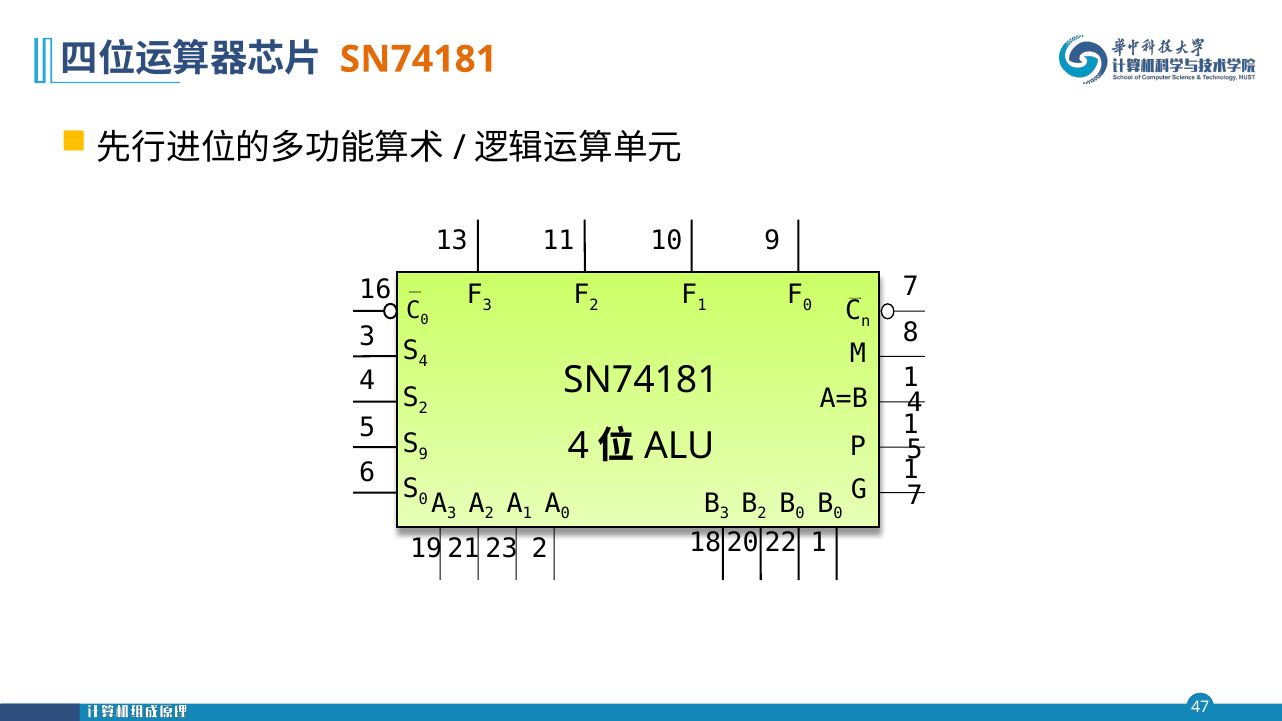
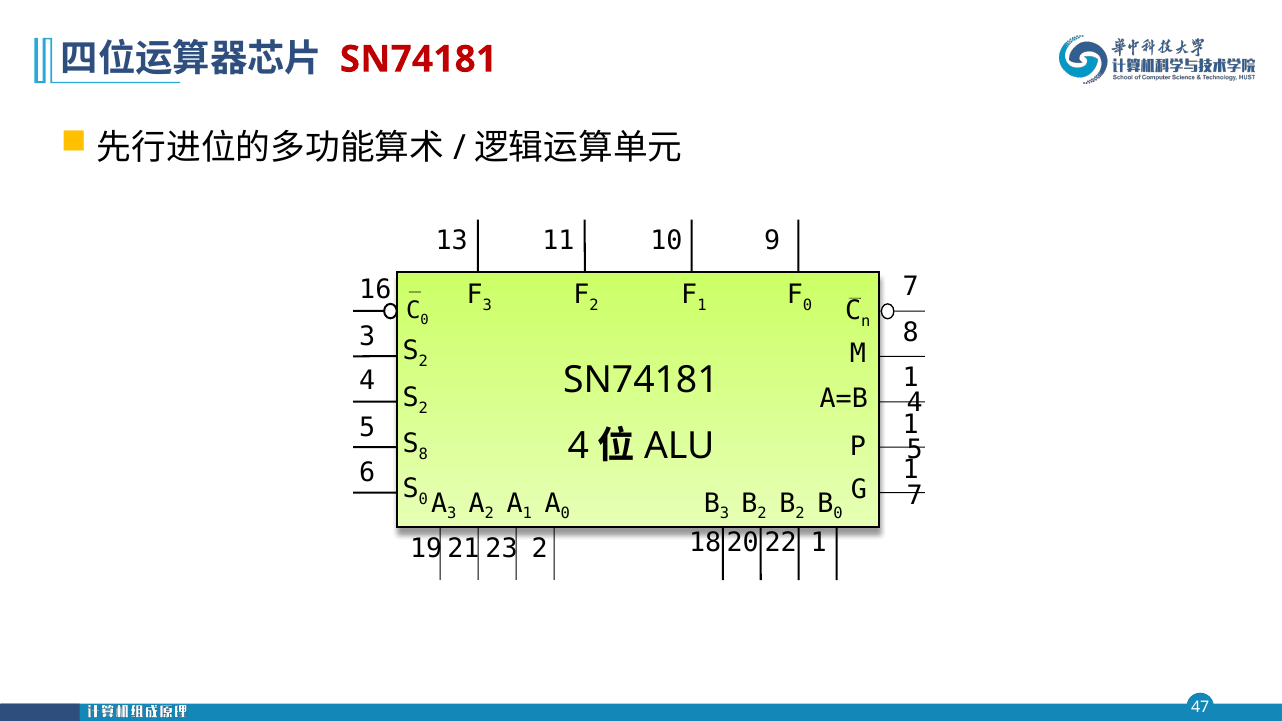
SN74181 colour: orange -> red (418, 59)
4: 4 -> 2 (423, 361)
9: 9 -> 8 (423, 454)
0: 0 -> 2 (800, 514)
